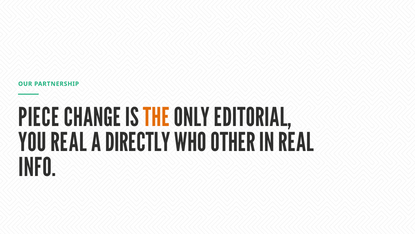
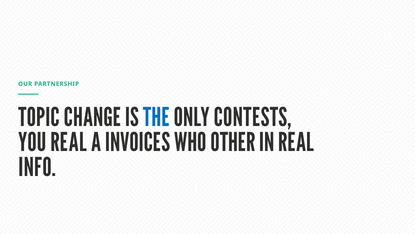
PIECE: PIECE -> TOPIC (39, 117)
THE colour: orange -> blue (156, 117)
EDITORIAL: EDITORIAL -> CONTESTS (253, 117)
DIRECTLY: DIRECTLY -> INVOICES (138, 142)
